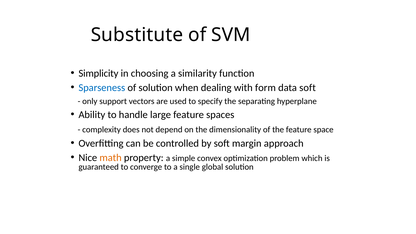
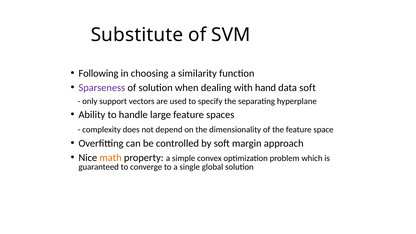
Simplicity: Simplicity -> Following (98, 73)
Sparseness colour: blue -> purple (102, 88)
form: form -> hand (266, 88)
